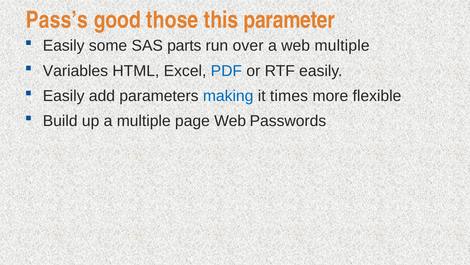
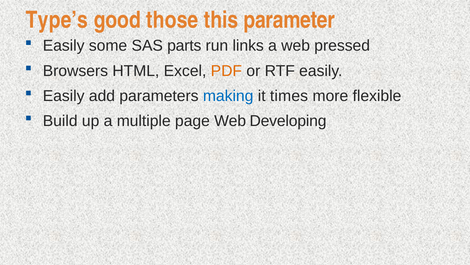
Pass’s: Pass’s -> Type’s (57, 20)
over: over -> links (248, 46)
web multiple: multiple -> pressed (342, 46)
Variables: Variables -> Browsers (75, 71)
PDF colour: blue -> orange (226, 71)
Passwords: Passwords -> Developing (288, 121)
